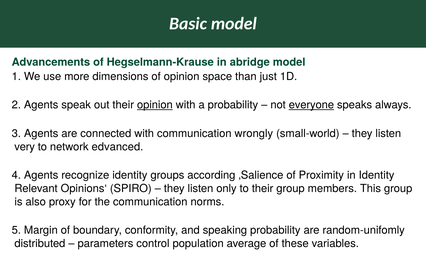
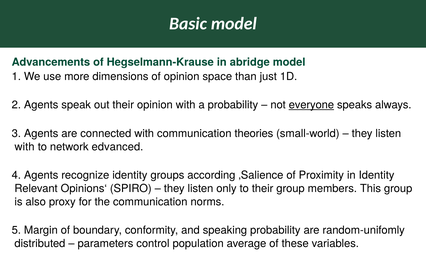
opinion underline: present -> none (155, 105)
wrongly: wrongly -> theories (254, 133)
very: very -> with (25, 147)
